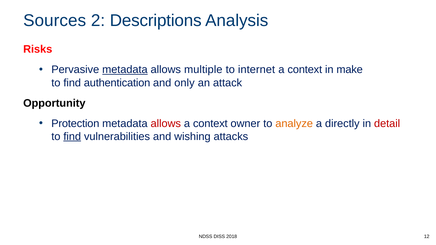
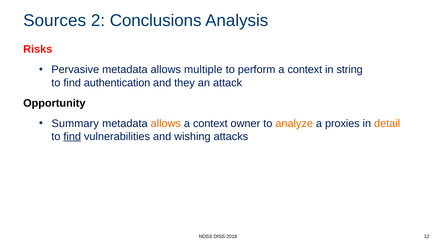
Descriptions: Descriptions -> Conclusions (156, 21)
metadata underline: present -> none (125, 70)
internet: internet -> perform (257, 70)
make: make -> string (350, 70)
only: only -> they (185, 83)
Protection: Protection -> Summary (75, 124)
allows colour: red -> orange (166, 124)
directly: directly -> proxies (342, 124)
detail colour: red -> orange (387, 124)
